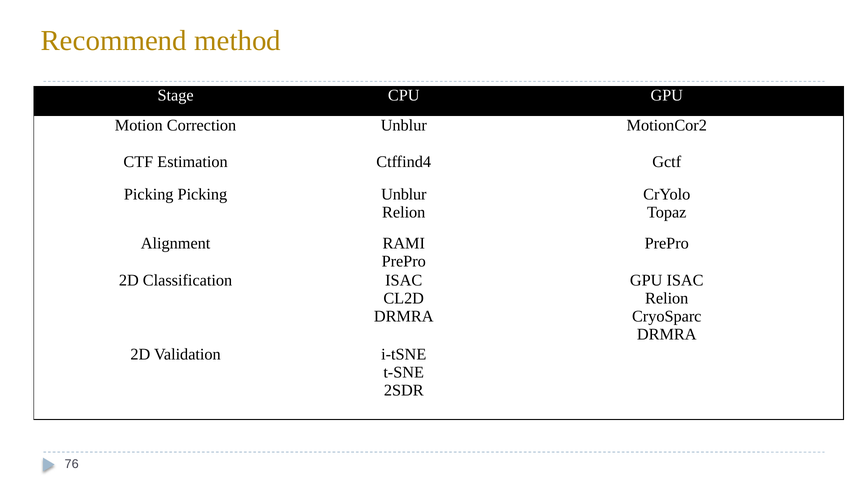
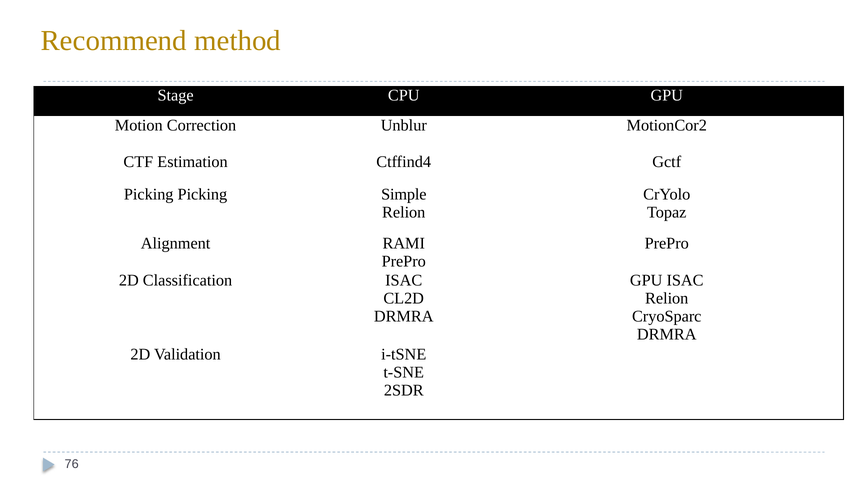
Picking Unblur: Unblur -> Simple (404, 195)
